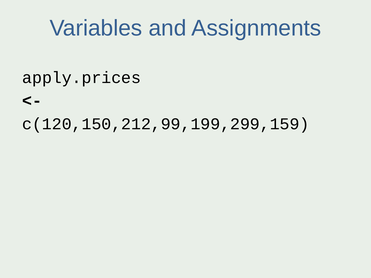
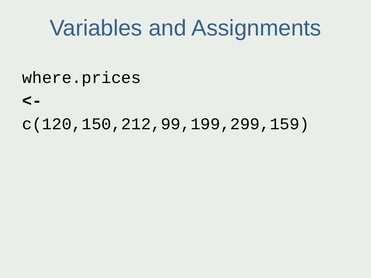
apply.prices: apply.prices -> where.prices (82, 78)
